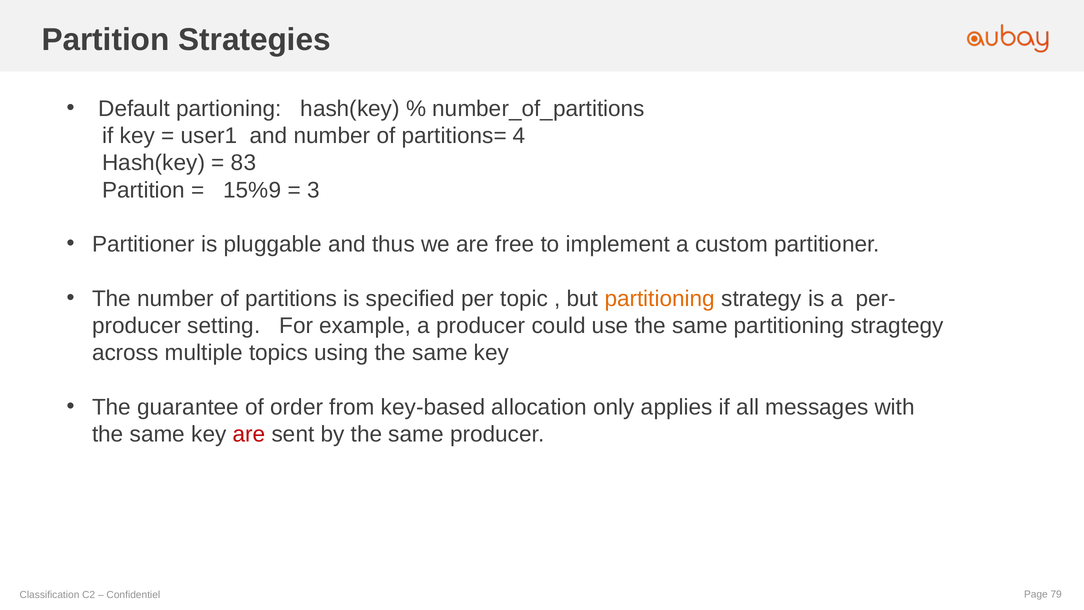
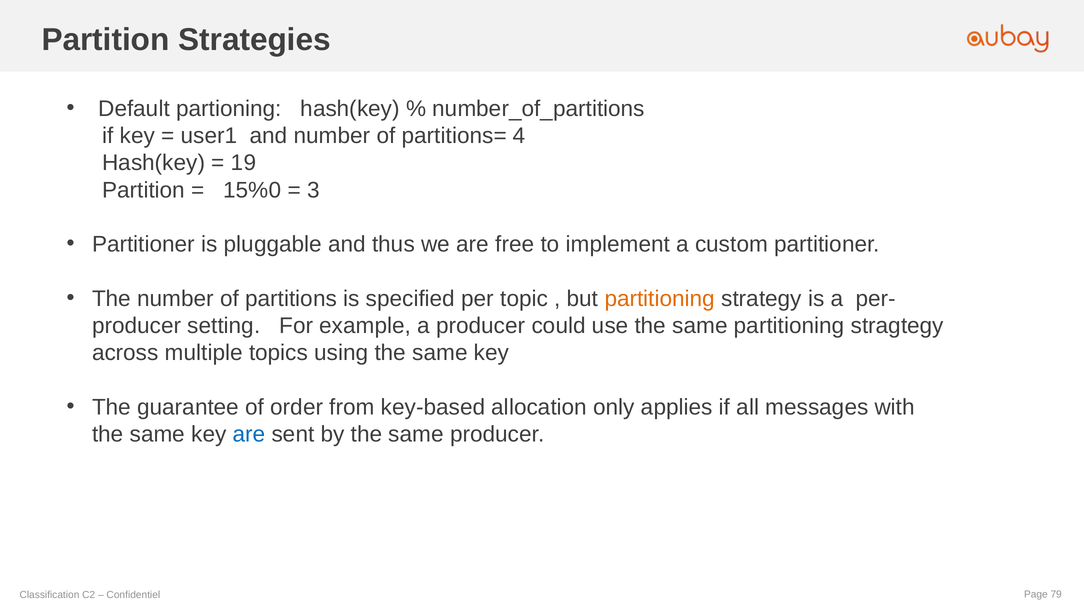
83: 83 -> 19 (244, 163)
15%9: 15%9 -> 15%0 (252, 190)
are colour: red -> blue (249, 434)
